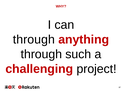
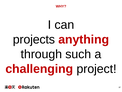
through: through -> projects (34, 39)
